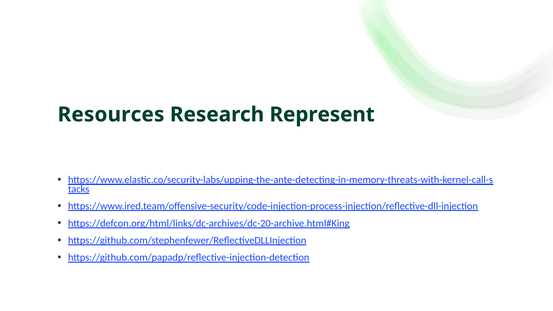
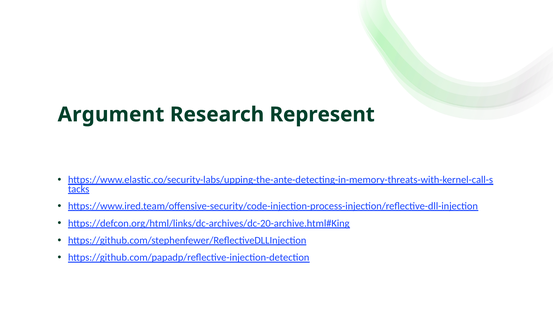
Resources: Resources -> Argument (111, 115)
